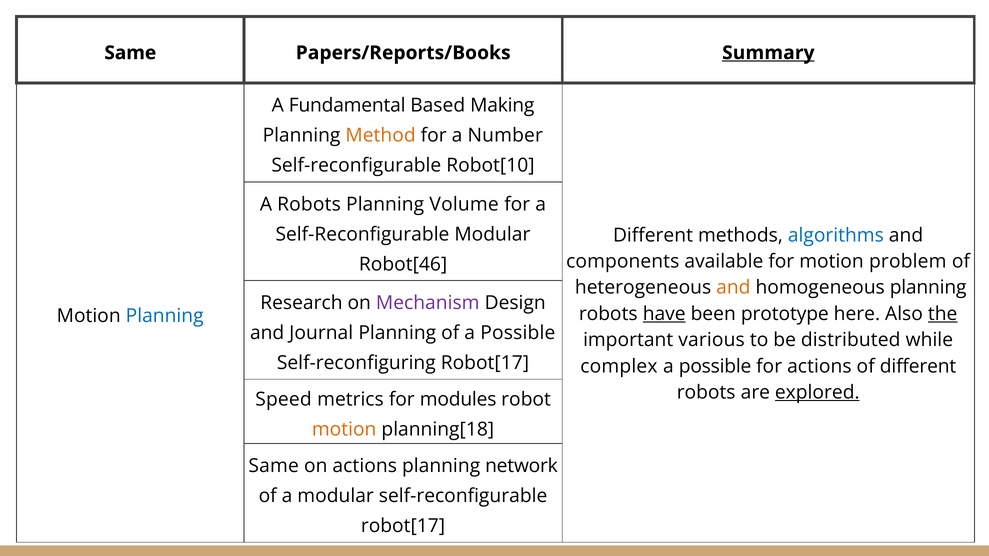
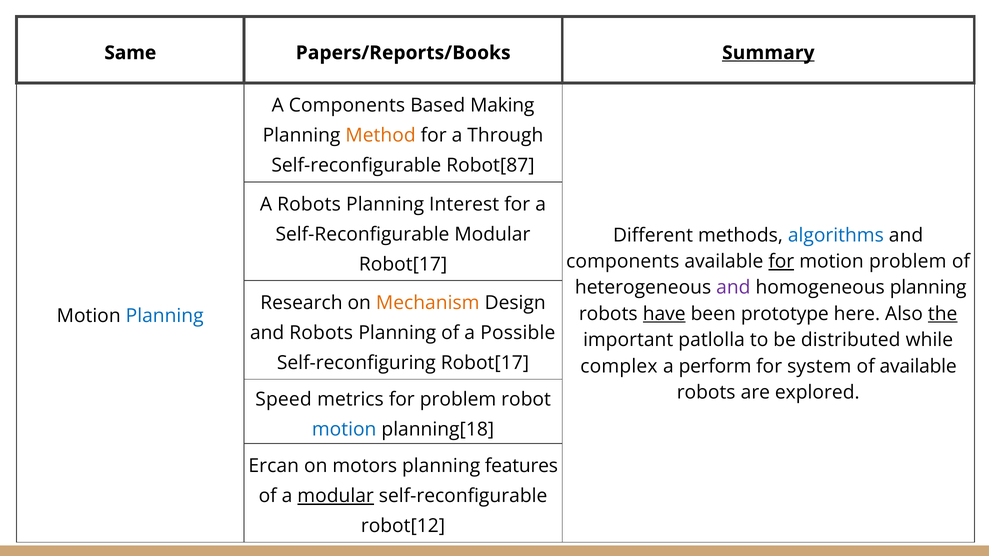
A Fundamental: Fundamental -> Components (347, 106)
Number: Number -> Through (505, 136)
Robot[10: Robot[10 -> Robot[87 (490, 166)
Volume: Volume -> Interest (464, 204)
for underline: none -> present (781, 262)
Robot[46: Robot[46 -> Robot[17 (403, 264)
and colour: orange -> purple (733, 288)
Mechanism colour: purple -> orange (428, 303)
and Journal: Journal -> Robots (321, 333)
various: various -> patlolla (712, 340)
possible: possible -> perform (715, 366)
for actions: actions -> system (819, 366)
of different: different -> available (918, 366)
explored underline: present -> none (817, 393)
for modules: modules -> problem (458, 400)
motion colour: orange -> blue (344, 430)
Same: Same -> Ercan (274, 466)
on actions: actions -> motors (365, 466)
network: network -> features (521, 466)
modular underline: none -> present (336, 496)
robot[17: robot[17 -> robot[12 (403, 526)
